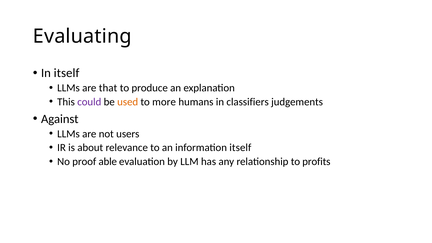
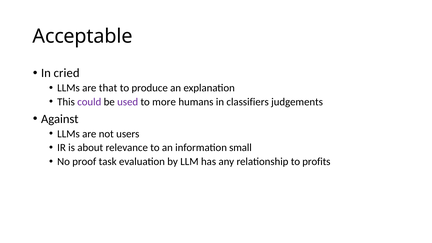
Evaluating: Evaluating -> Acceptable (83, 36)
In itself: itself -> cried (67, 73)
used colour: orange -> purple (128, 102)
information itself: itself -> small (240, 148)
able: able -> task (108, 162)
